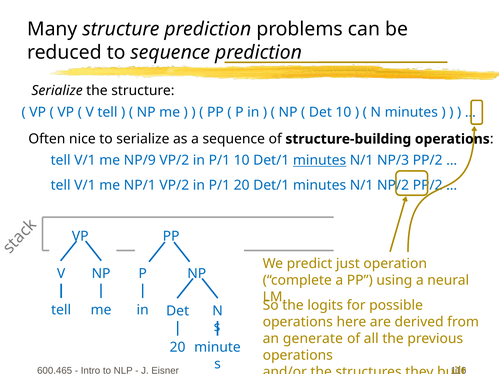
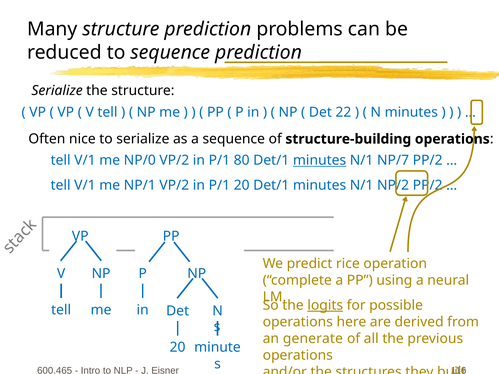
Det 10: 10 -> 22 (343, 112)
NP/9: NP/9 -> NP/0 (140, 160)
P/1 10: 10 -> 80 (242, 160)
NP/3: NP/3 -> NP/7 (393, 160)
just: just -> rice (348, 264)
logits underline: none -> present (325, 305)
